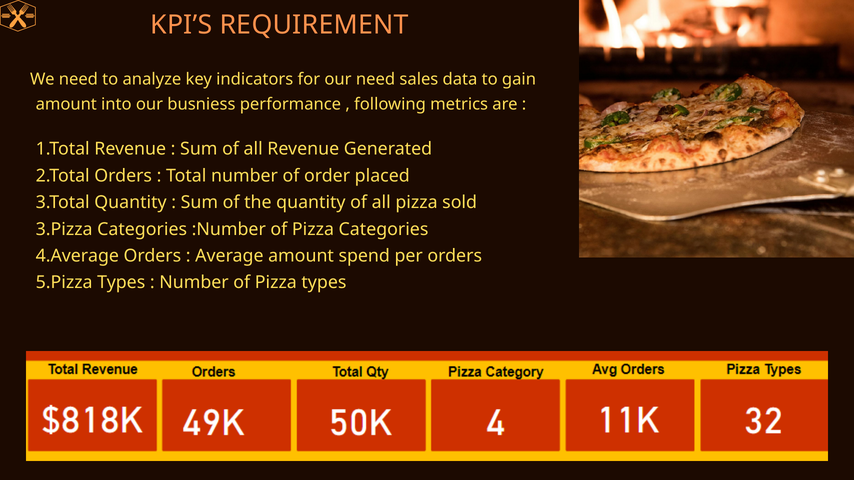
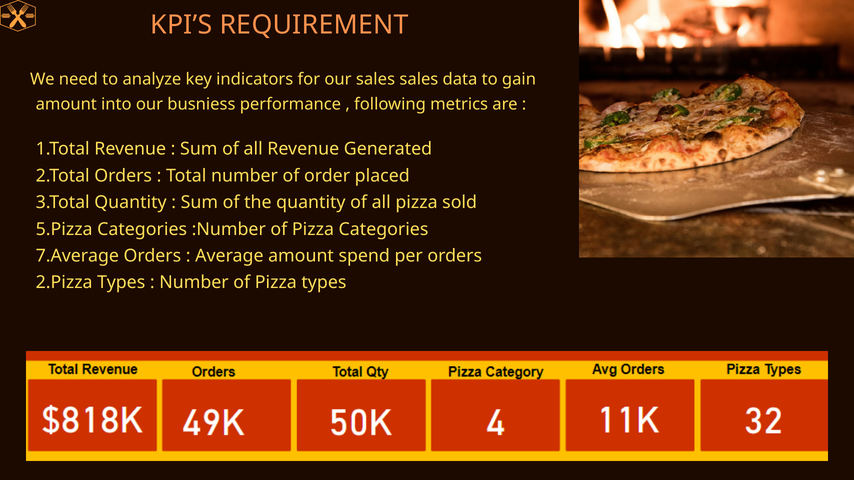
our need: need -> sales (375, 79)
3.Pizza: 3.Pizza -> 5.Pizza (64, 229)
4.Average: 4.Average -> 7.Average (77, 256)
5.Pizza: 5.Pizza -> 2.Pizza (64, 283)
